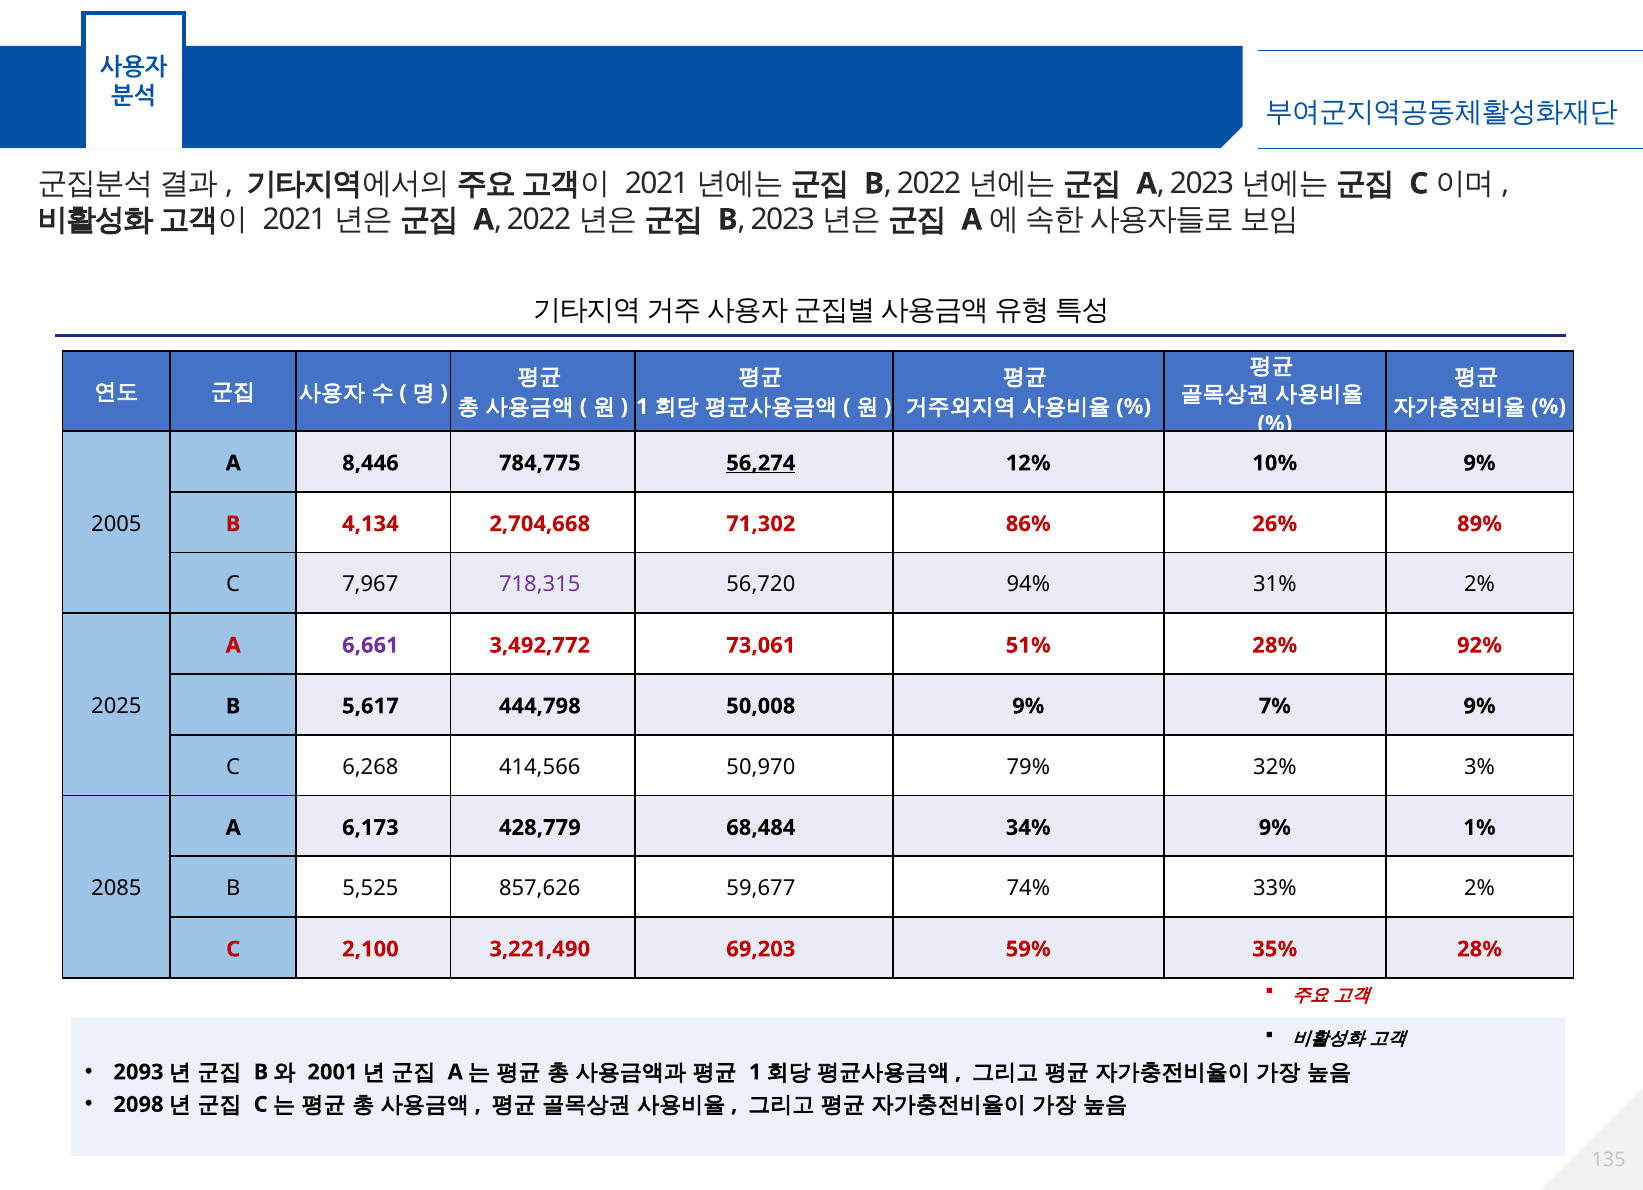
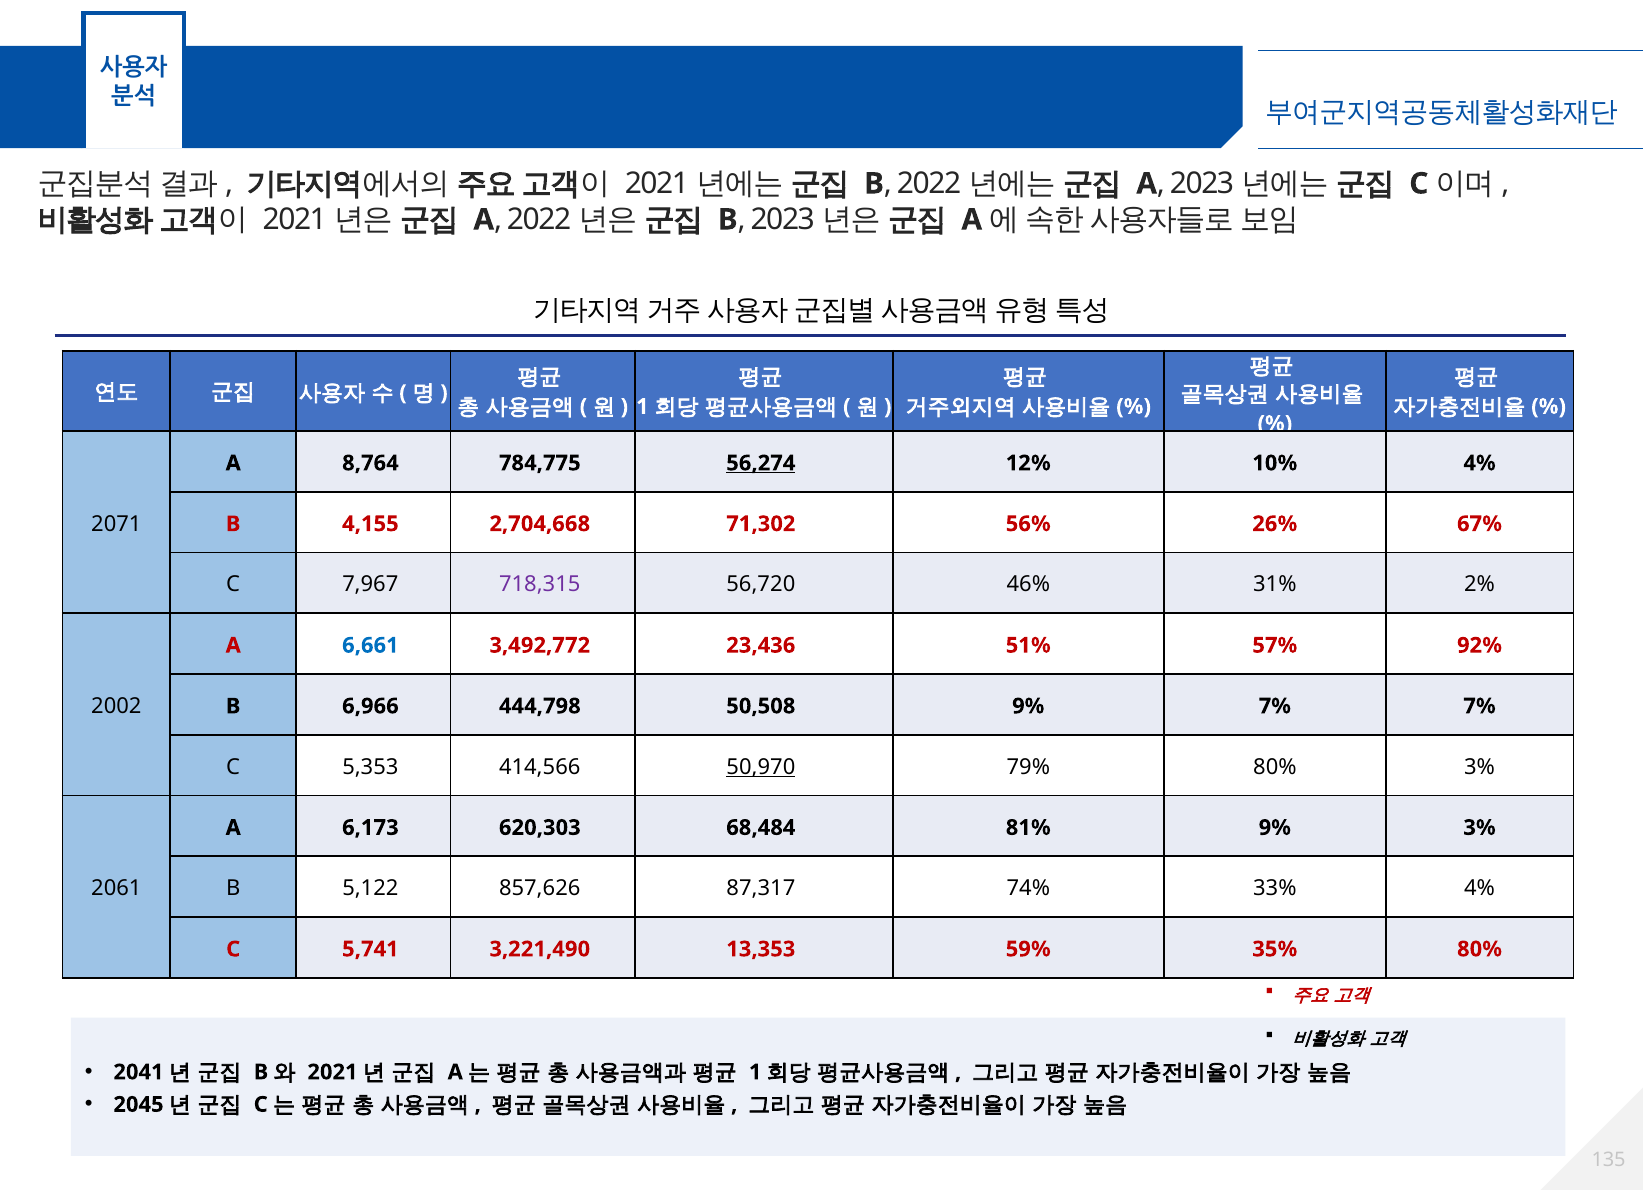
8,446: 8,446 -> 8,764 (370, 463)
10% 9%: 9% -> 4% (1480, 463)
2005: 2005 -> 2071 (116, 524)
4,134: 4,134 -> 4,155 (370, 524)
86%: 86% -> 56% (1028, 524)
89%: 89% -> 67% (1480, 524)
94%: 94% -> 46% (1028, 585)
6,661 colour: purple -> blue (370, 645)
73,061: 73,061 -> 23,436 (761, 645)
51% 28%: 28% -> 57% (1275, 645)
2025: 2025 -> 2002 (116, 706)
5,617: 5,617 -> 6,966 (370, 706)
50,008: 50,008 -> 50,508 (761, 706)
7% 9%: 9% -> 7% (1480, 706)
6,268: 6,268 -> 5,353 (370, 767)
50,970 underline: none -> present (761, 767)
79% 32%: 32% -> 80% (1275, 767)
428,779: 428,779 -> 620,303 (540, 828)
34%: 34% -> 81% (1028, 828)
9% 1%: 1% -> 3% (1480, 828)
2085: 2085 -> 2061 (116, 888)
5,525: 5,525 -> 5,122 (370, 888)
59,677: 59,677 -> 87,317 (761, 888)
33% 2%: 2% -> 4% (1480, 888)
2,100: 2,100 -> 5,741 (370, 949)
69,203: 69,203 -> 13,353 (761, 949)
35% 28%: 28% -> 80% (1480, 949)
2093: 2093 -> 2041 (138, 1072)
2001: 2001 -> 2021 (333, 1072)
2098: 2098 -> 2045 (138, 1104)
